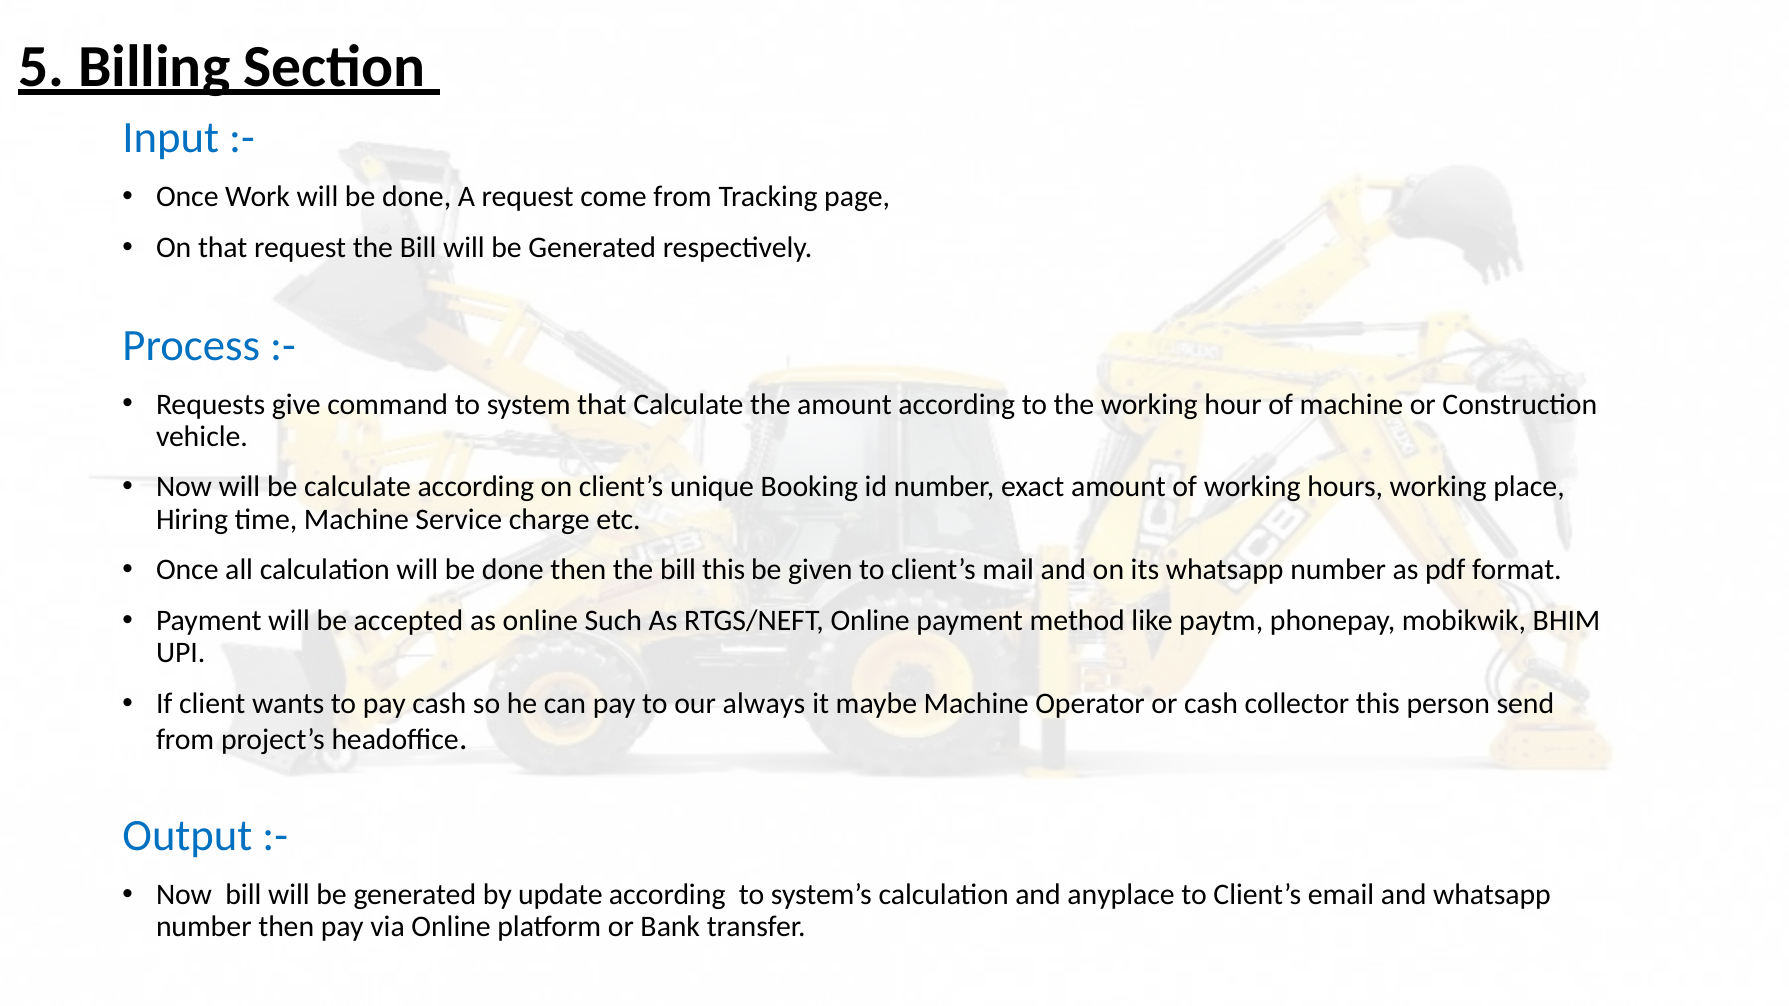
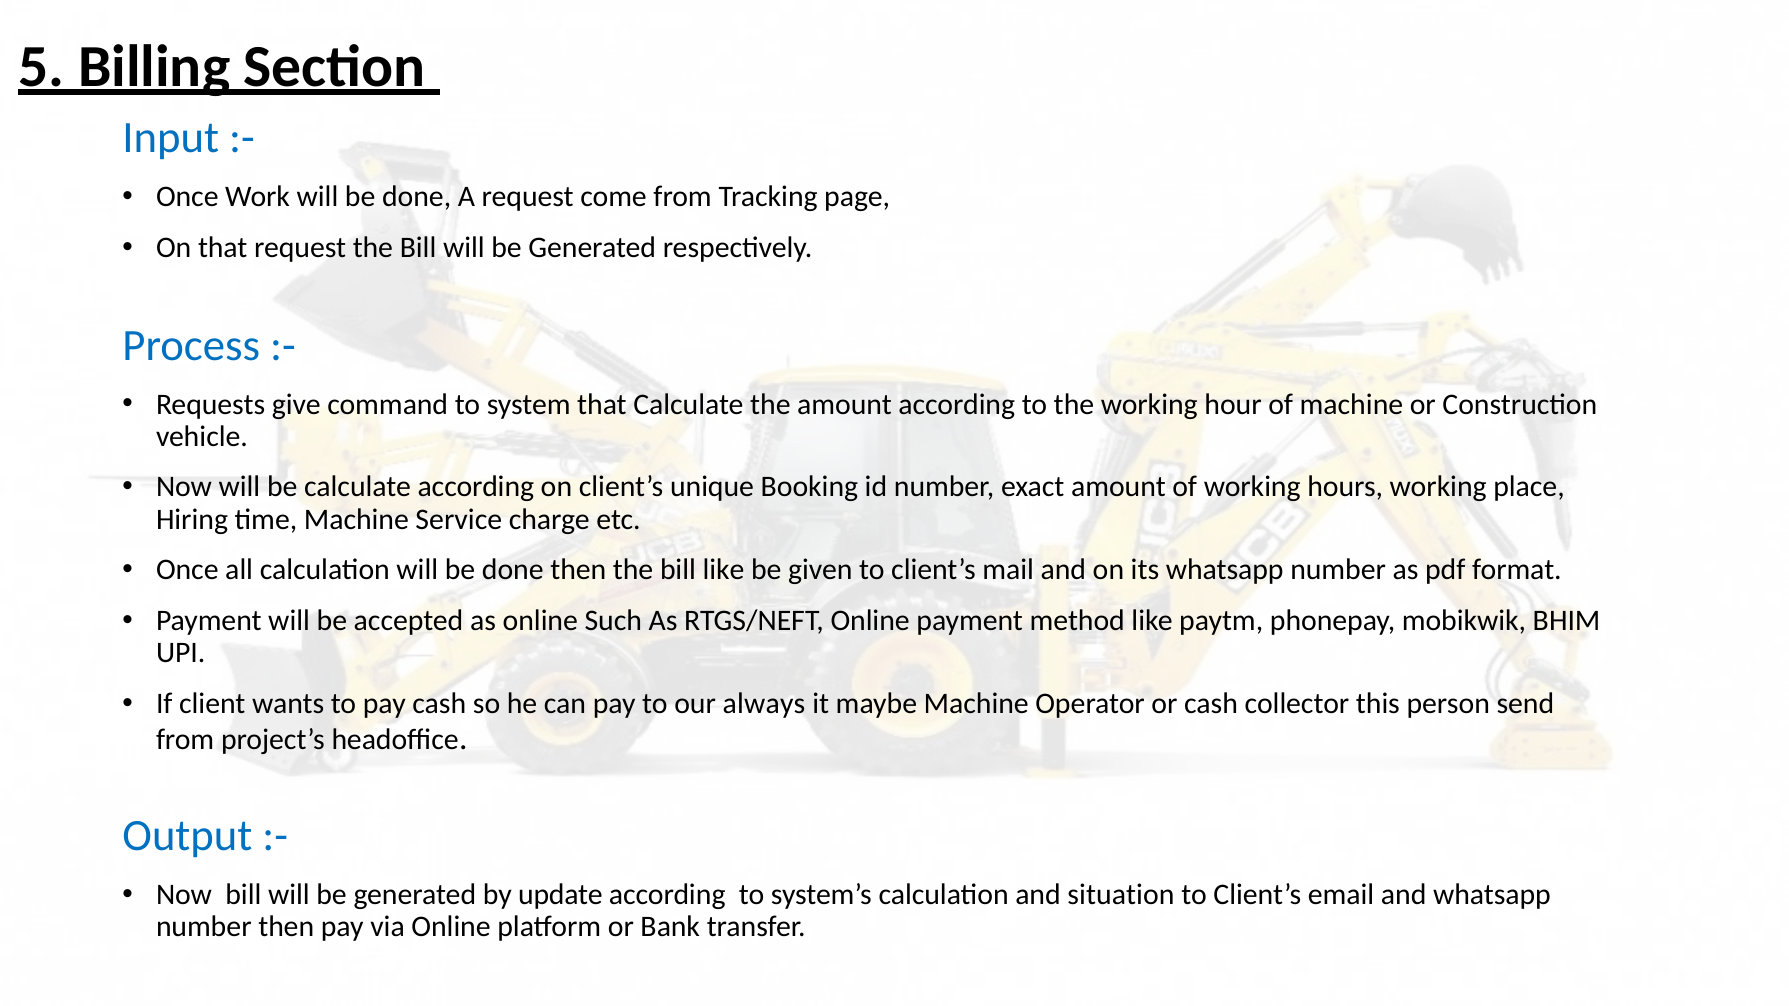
bill this: this -> like (724, 570)
anyplace: anyplace -> situation (1121, 895)
